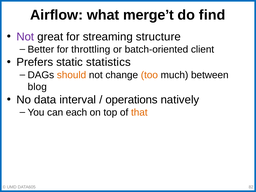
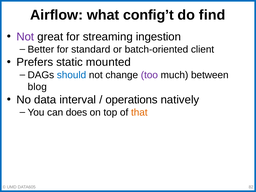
merge’t: merge’t -> config’t (148, 15)
structure: structure -> ingestion (158, 37)
throttling: throttling -> standard (91, 49)
statistics: statistics -> mounted (108, 62)
should colour: orange -> blue (72, 75)
too colour: orange -> purple (149, 75)
each: each -> does (76, 112)
